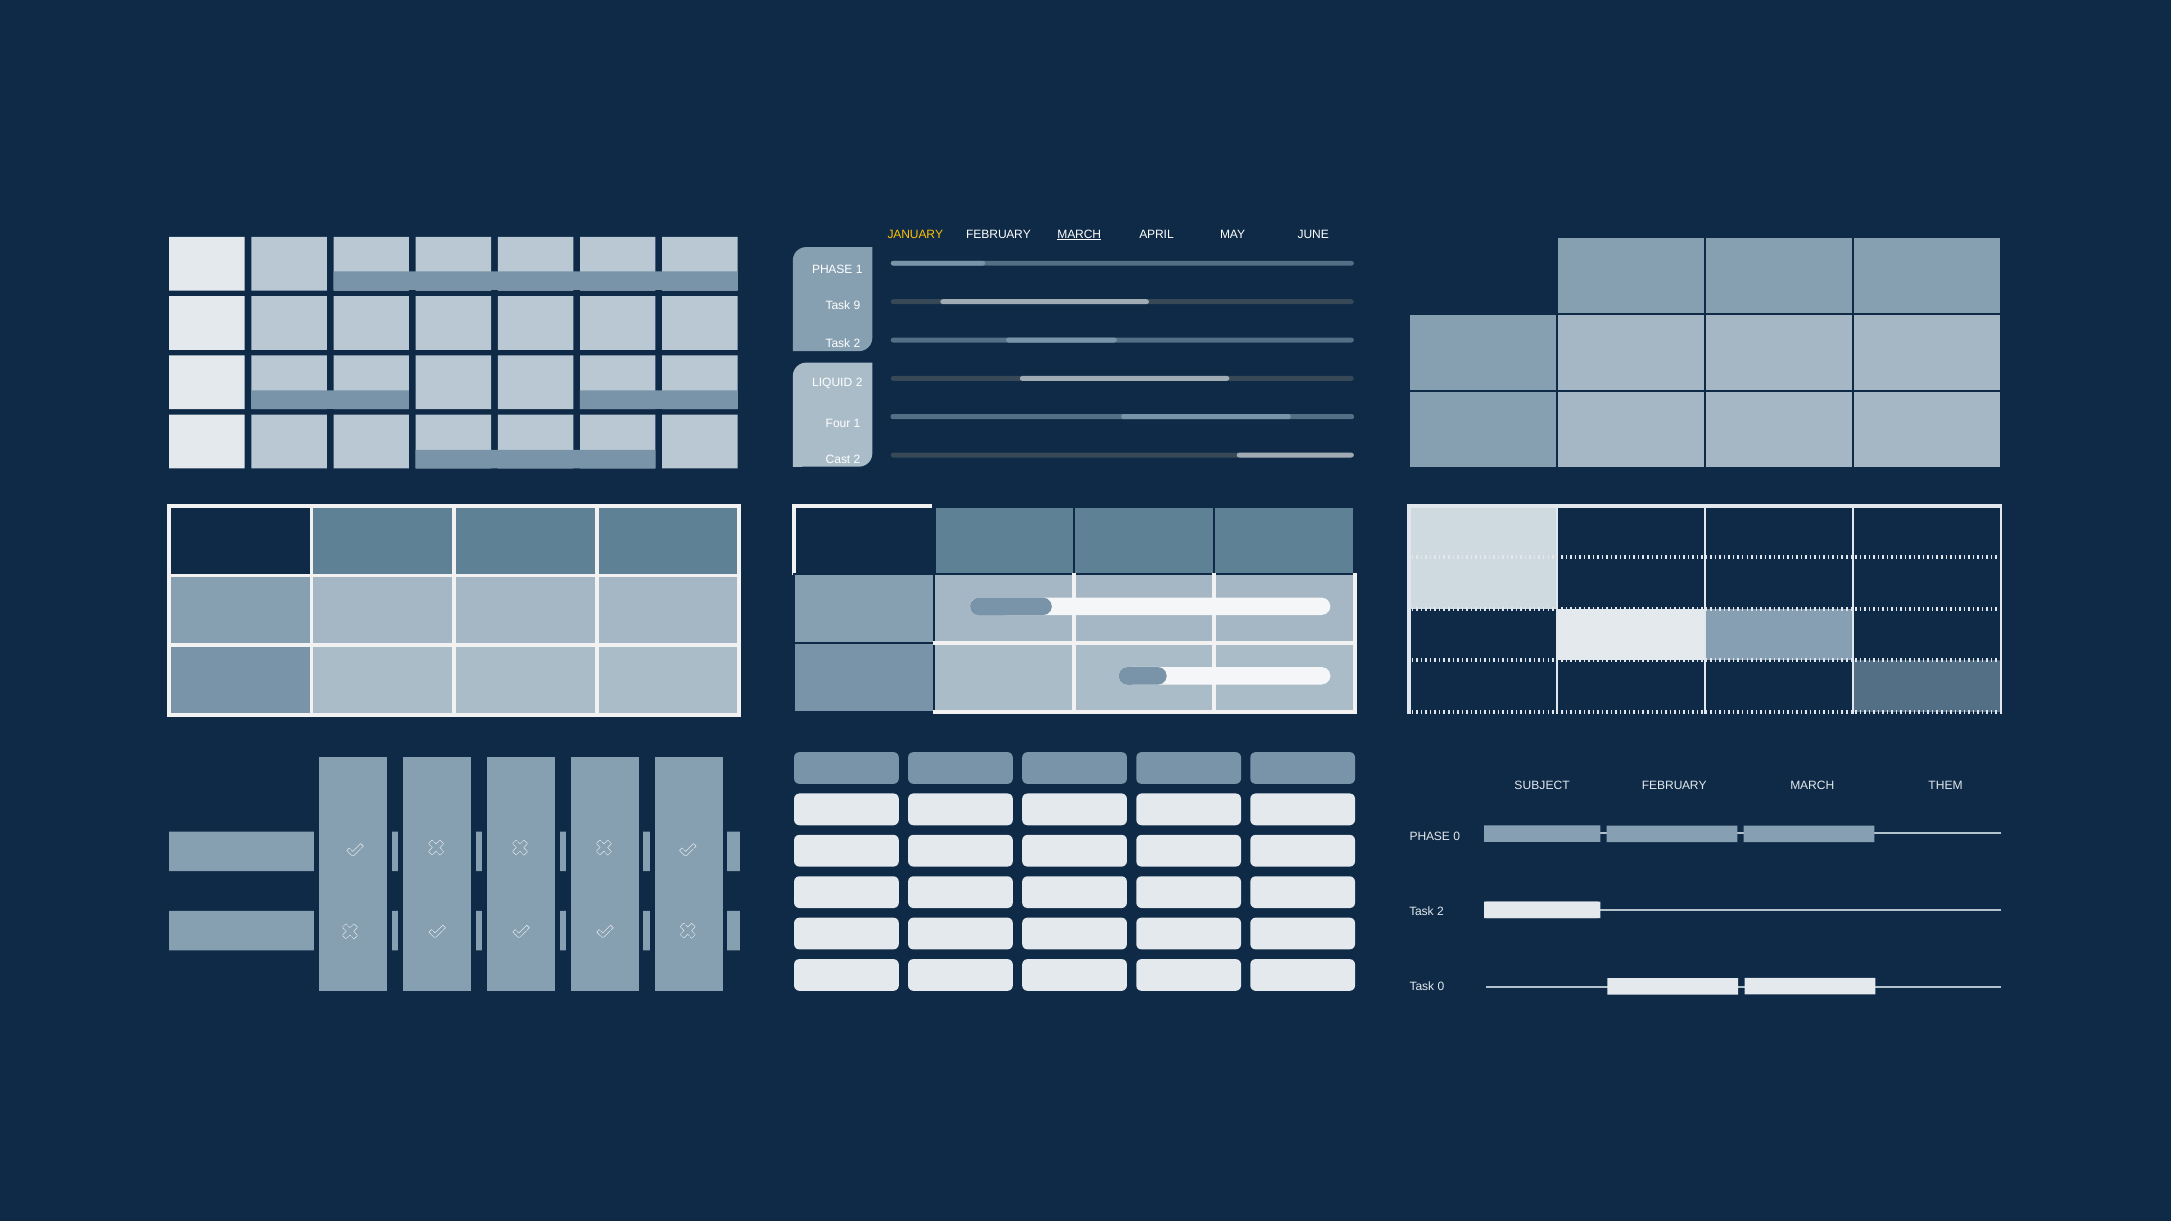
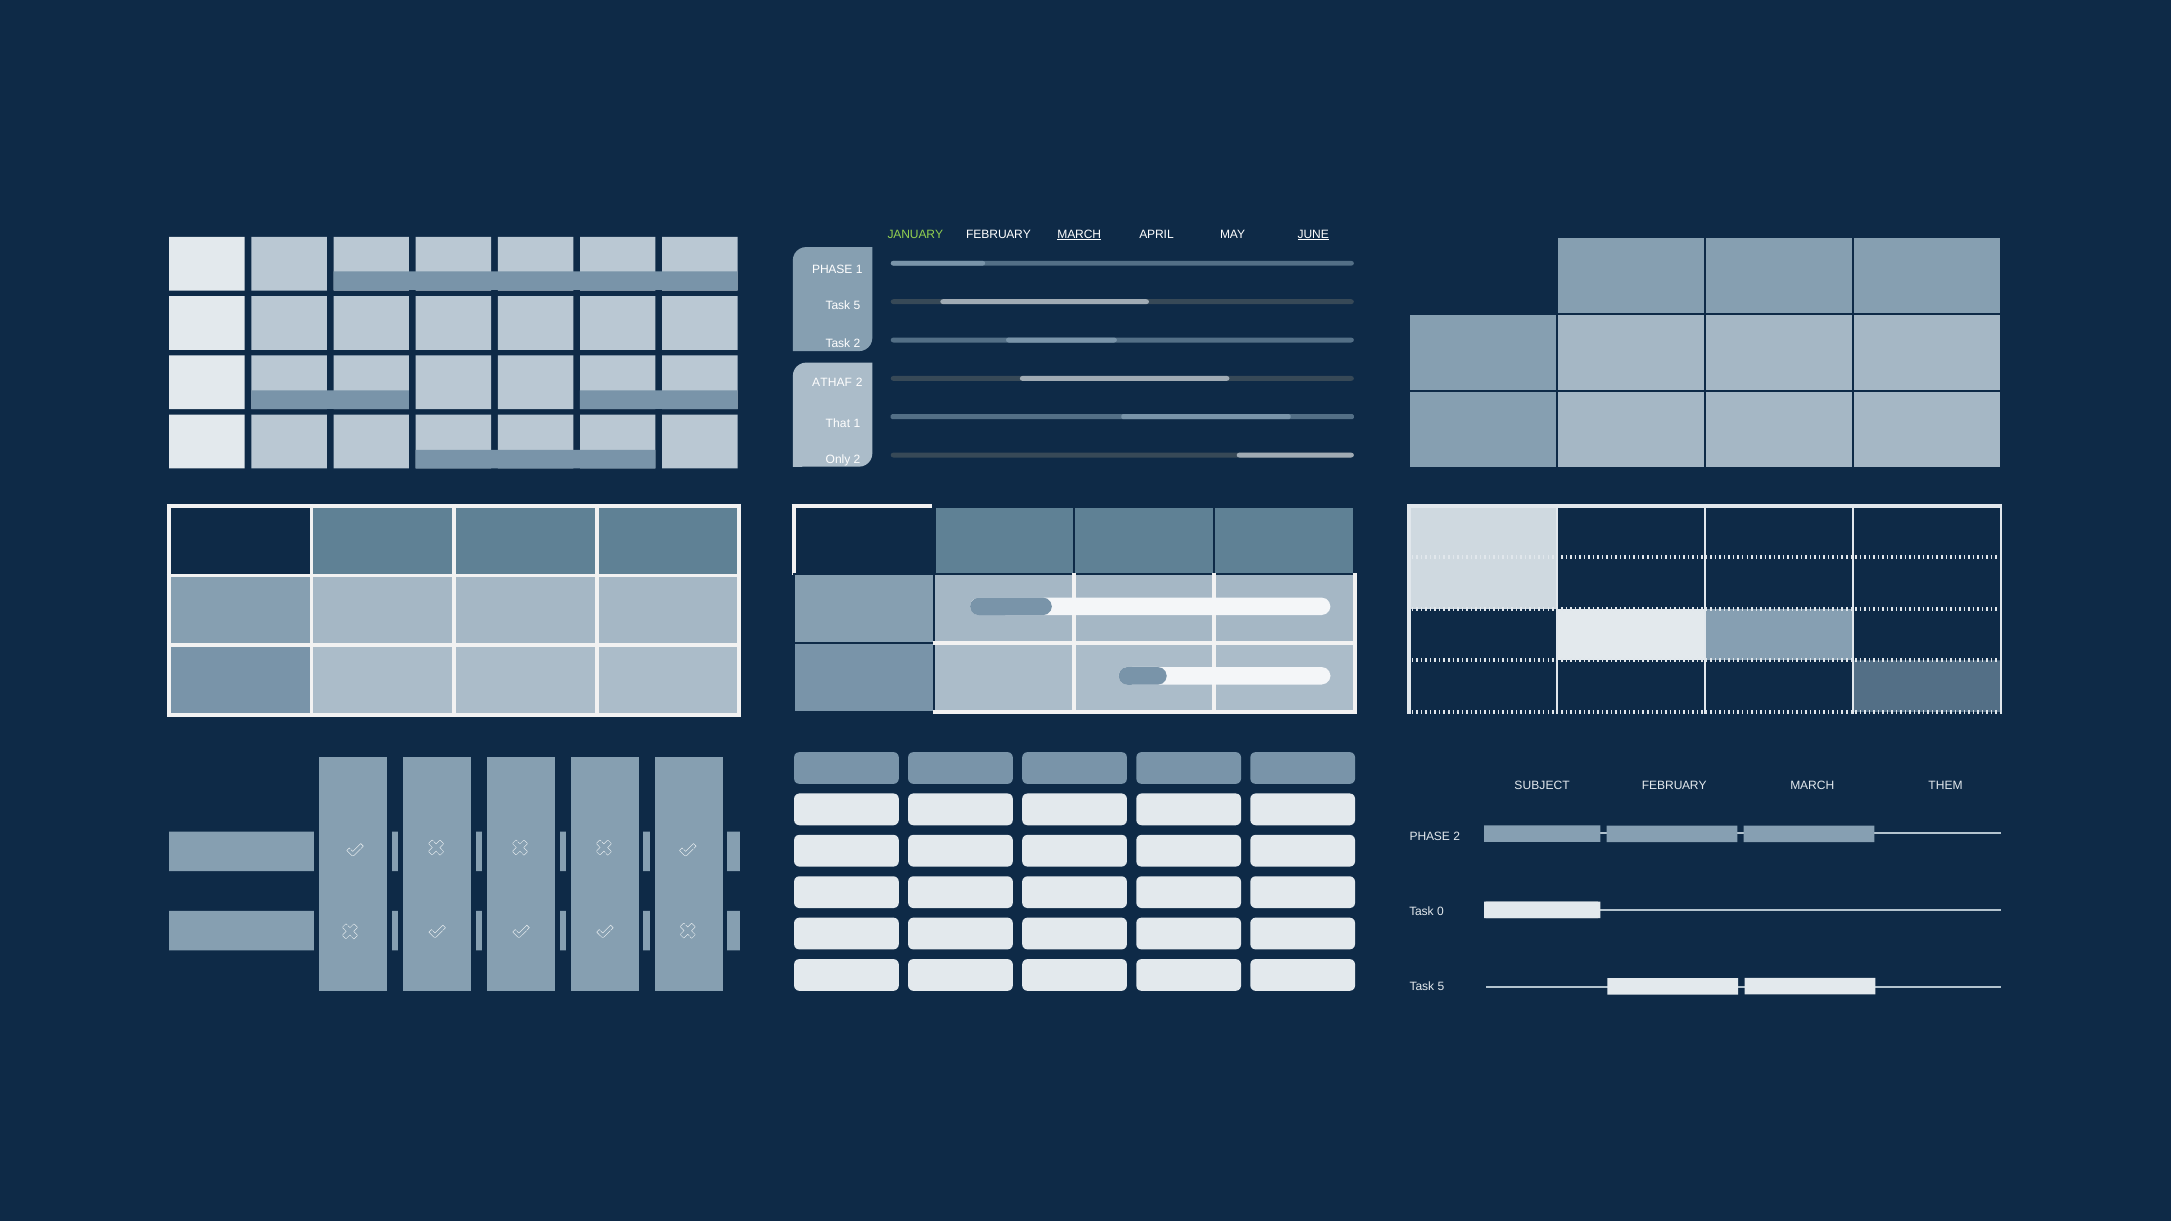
JANUARY colour: yellow -> light green (915, 234)
JUNE underline: none -> present (1313, 234)
9: 9 -> 5 (857, 306)
LIQUID: LIQUID -> ATHAF (832, 383)
Four: Four -> That (838, 424)
Cast: Cast -> Only (838, 460)
PHASE 0: 0 -> 2 (1457, 836)
2: 2 -> 0 (1440, 912)
0: 0 -> 5 (1441, 987)
